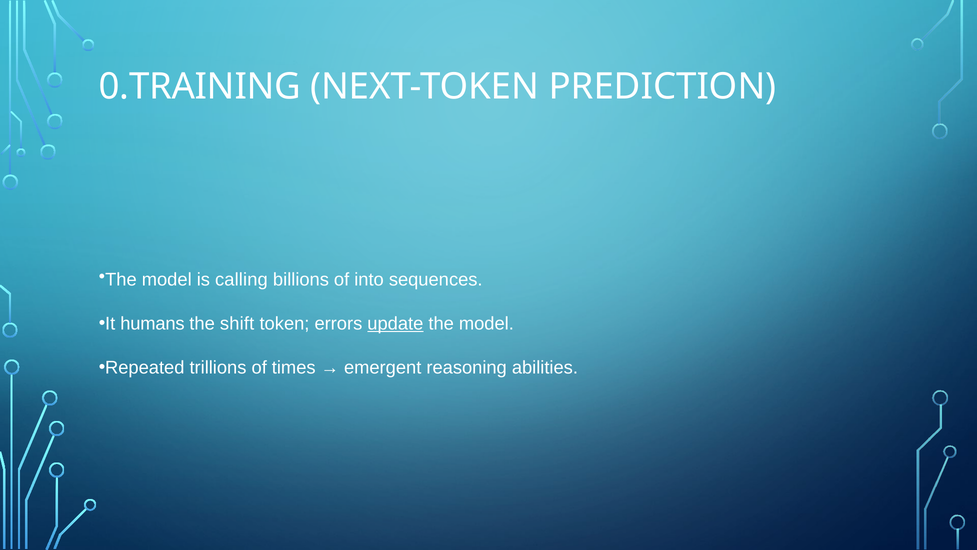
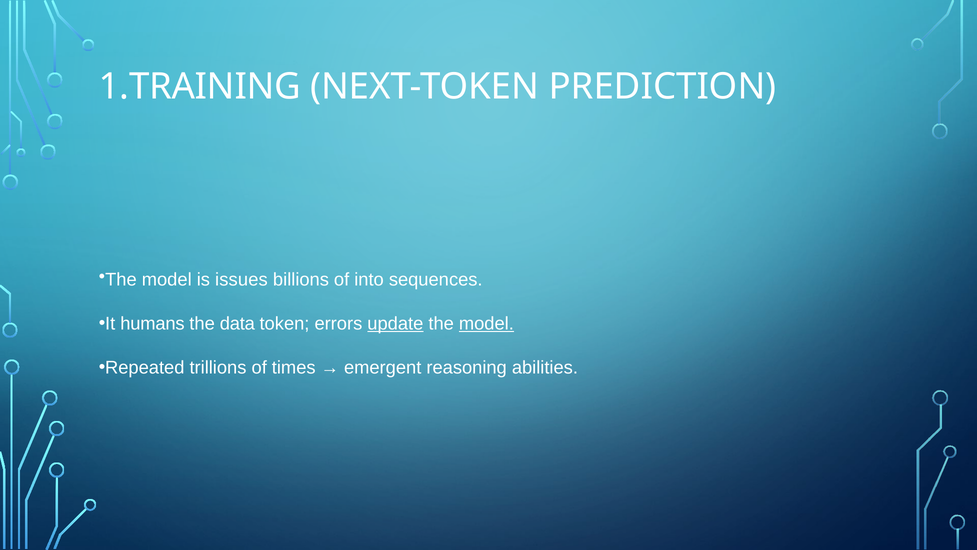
0.TRAINING: 0.TRAINING -> 1.TRAINING (200, 87)
calling: calling -> issues (241, 279)
shift: shift -> data (237, 323)
model underline: none -> present (486, 323)
